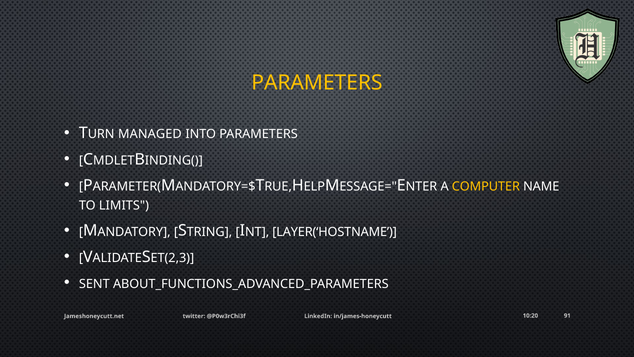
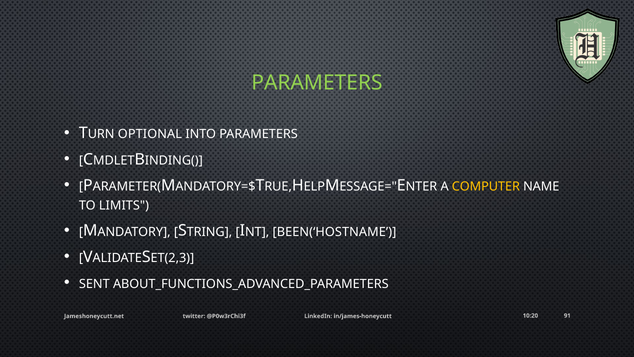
PARAMETERS colour: yellow -> light green (317, 83)
MANAGED: MANAGED -> OPTIONAL (150, 134)
LAYER(‘HOSTNAME: LAYER(‘HOSTNAME -> BEEN(‘HOSTNAME (334, 232)
